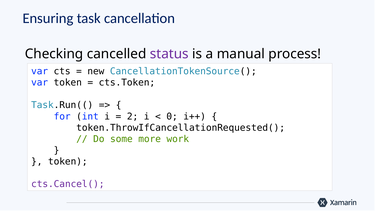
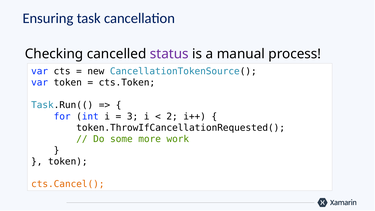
2: 2 -> 3 (133, 116)
0: 0 -> 2 (172, 116)
cts.Cancel( colour: purple -> orange (68, 184)
